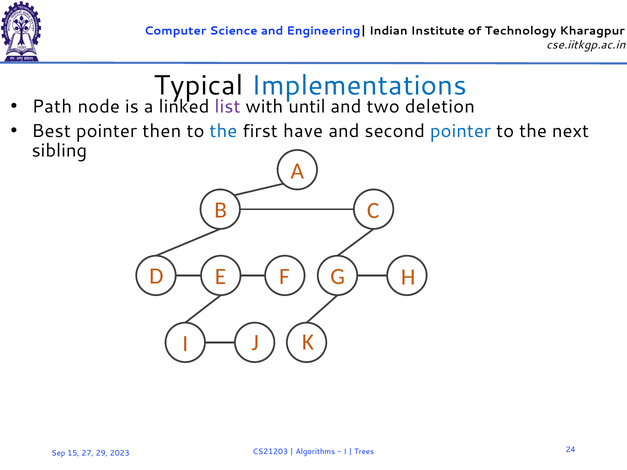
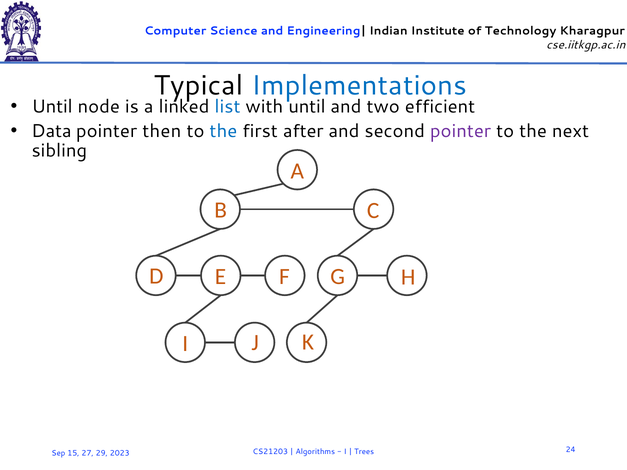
Path: Path -> Until (52, 107)
list colour: purple -> blue (228, 107)
deletion: deletion -> efficient (440, 107)
Best: Best -> Data (51, 131)
have: have -> after (303, 131)
pointer colour: blue -> purple (461, 131)
